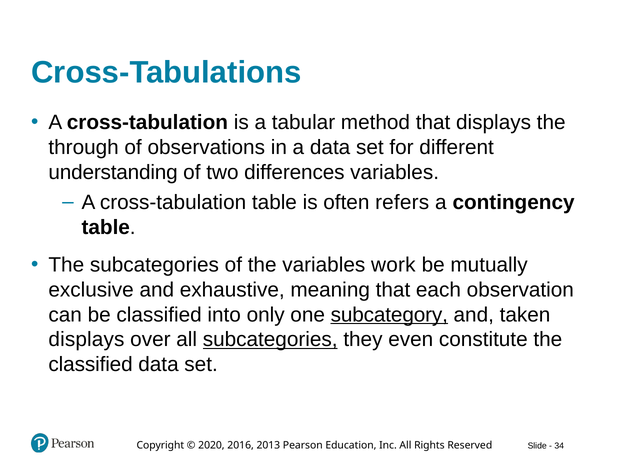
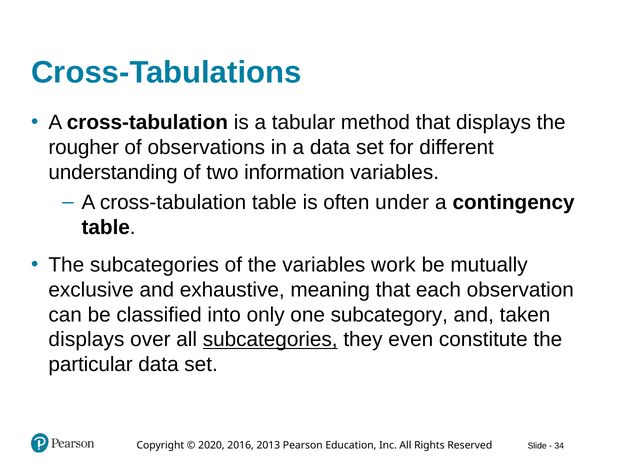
through: through -> rougher (84, 148)
differences: differences -> information (294, 173)
refers: refers -> under (402, 203)
subcategory underline: present -> none (389, 315)
classified: classified -> particular (91, 365)
